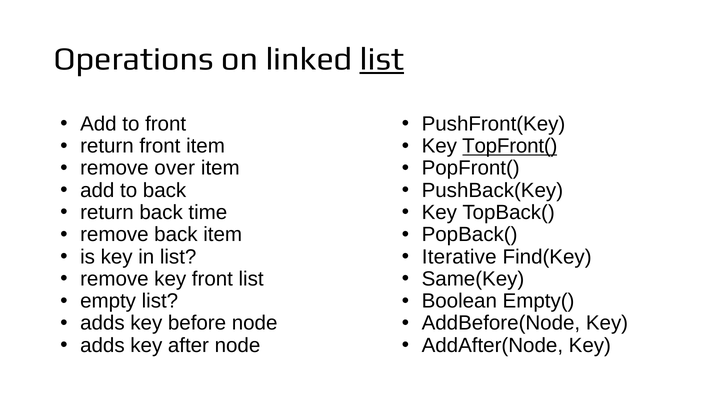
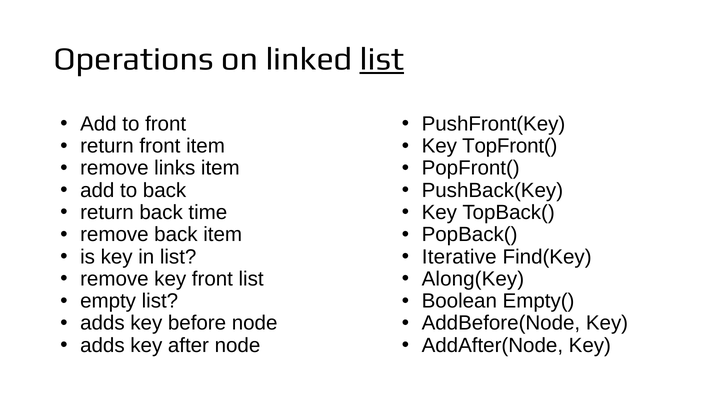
TopFront( underline: present -> none (510, 146)
over: over -> links (175, 168)
Same(Key: Same(Key -> Along(Key (473, 279)
